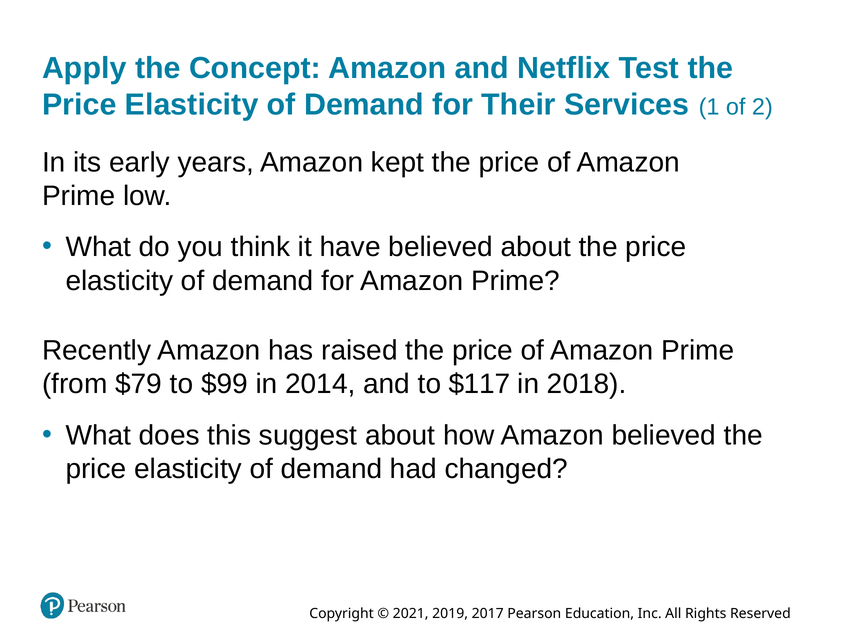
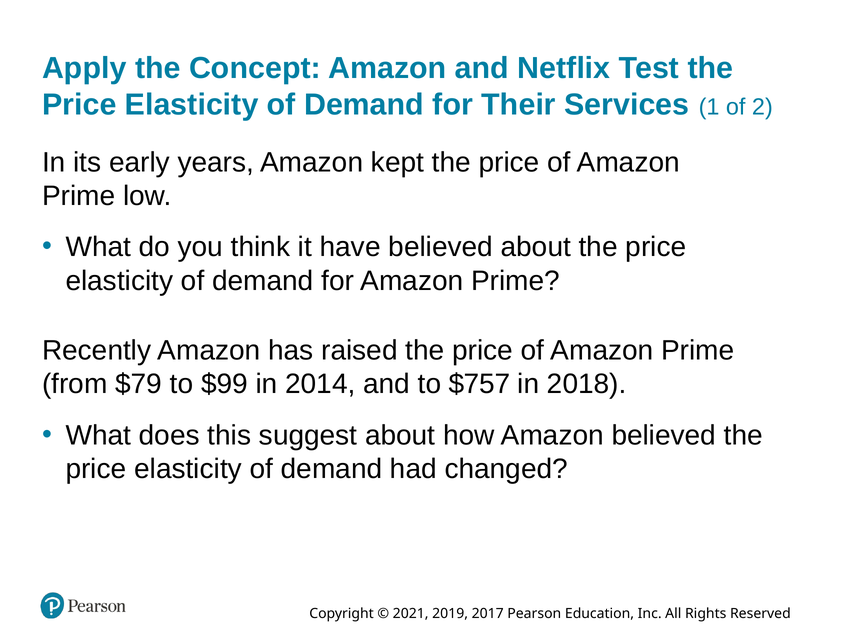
$117: $117 -> $757 (479, 384)
